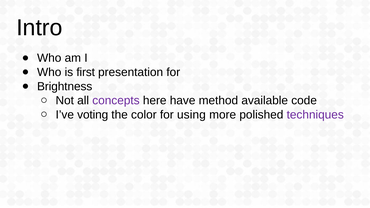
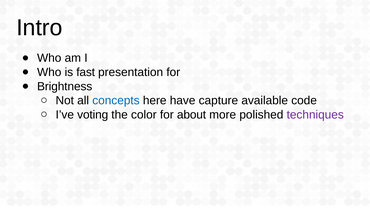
first: first -> fast (86, 72)
concepts colour: purple -> blue (116, 101)
method: method -> capture (218, 101)
using: using -> about (192, 115)
